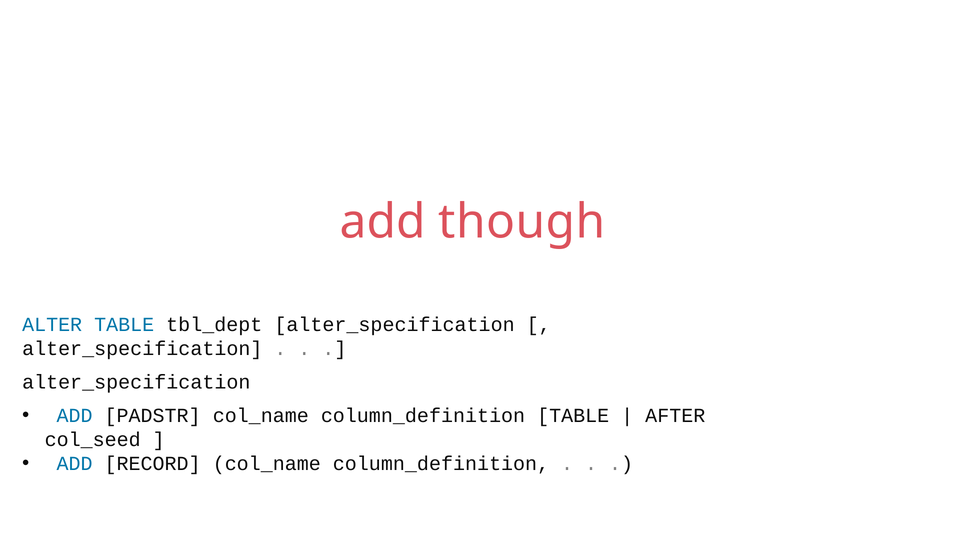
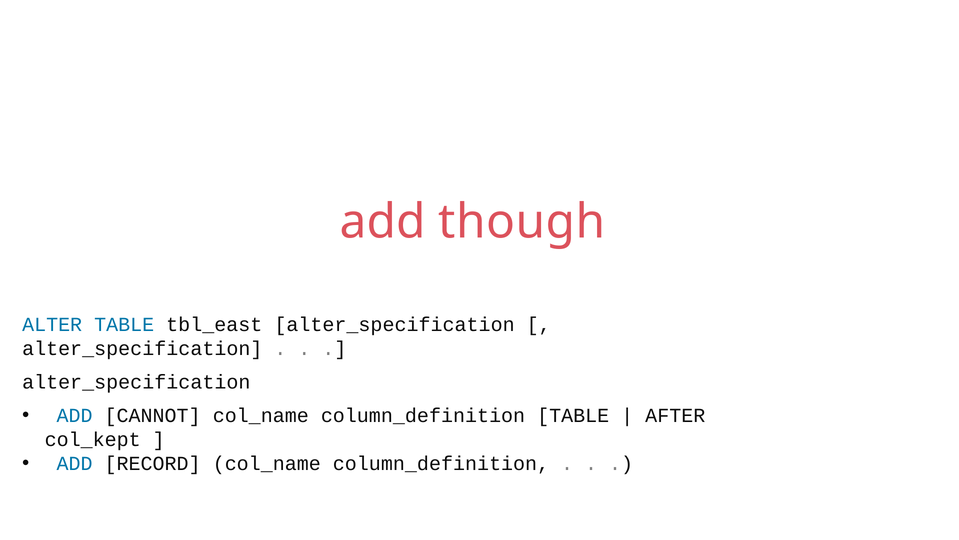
tbl_dept: tbl_dept -> tbl_east (214, 324)
PADSTR: PADSTR -> CANNOT (153, 415)
col_seed: col_seed -> col_kept (93, 439)
